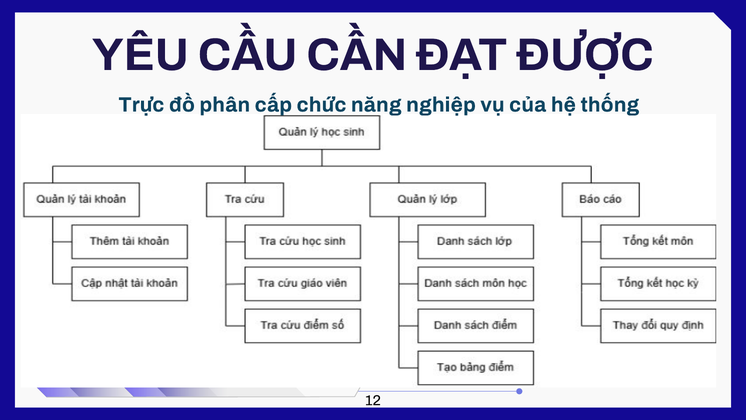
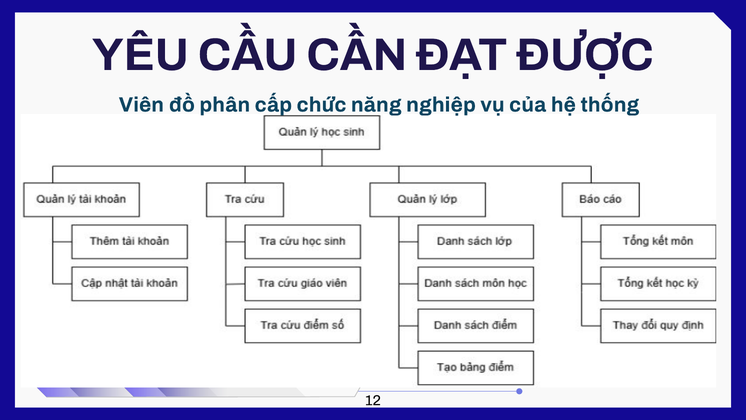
Trực: Trực -> Viên (141, 105)
